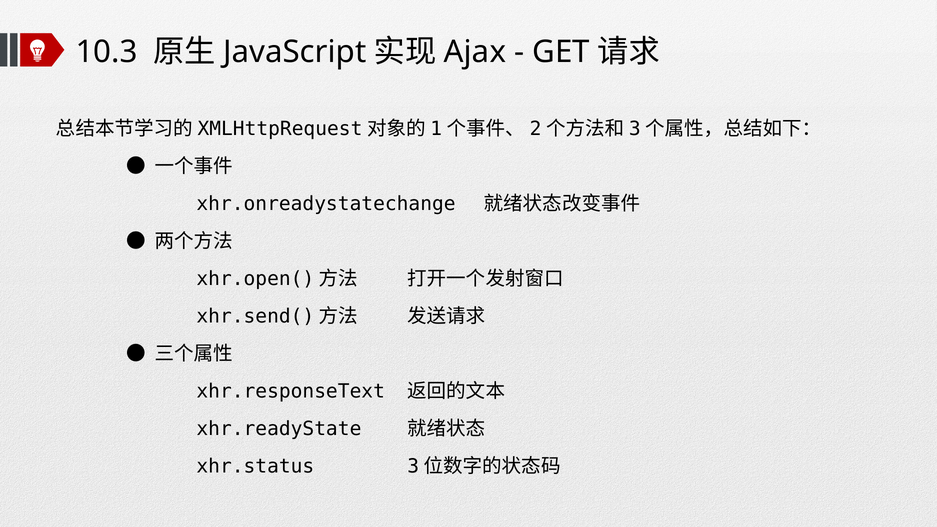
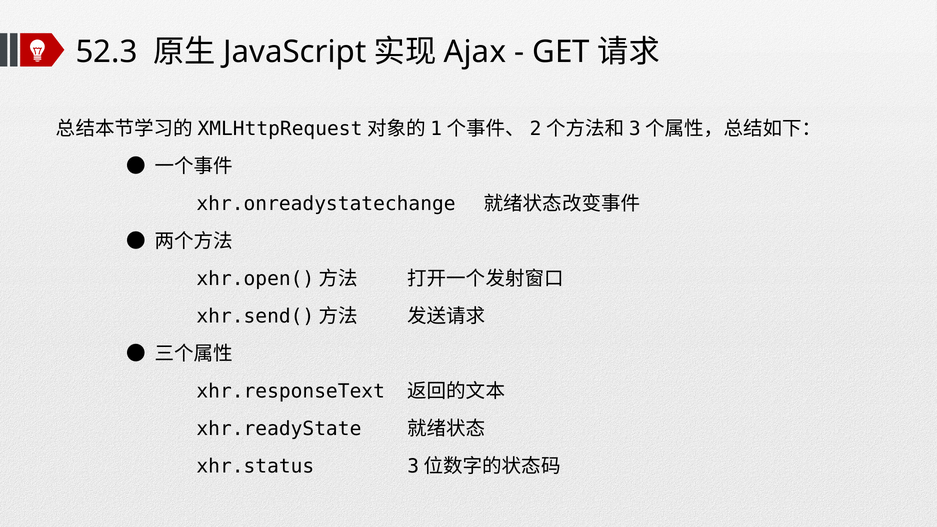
10.3: 10.3 -> 52.3 (107, 52)
